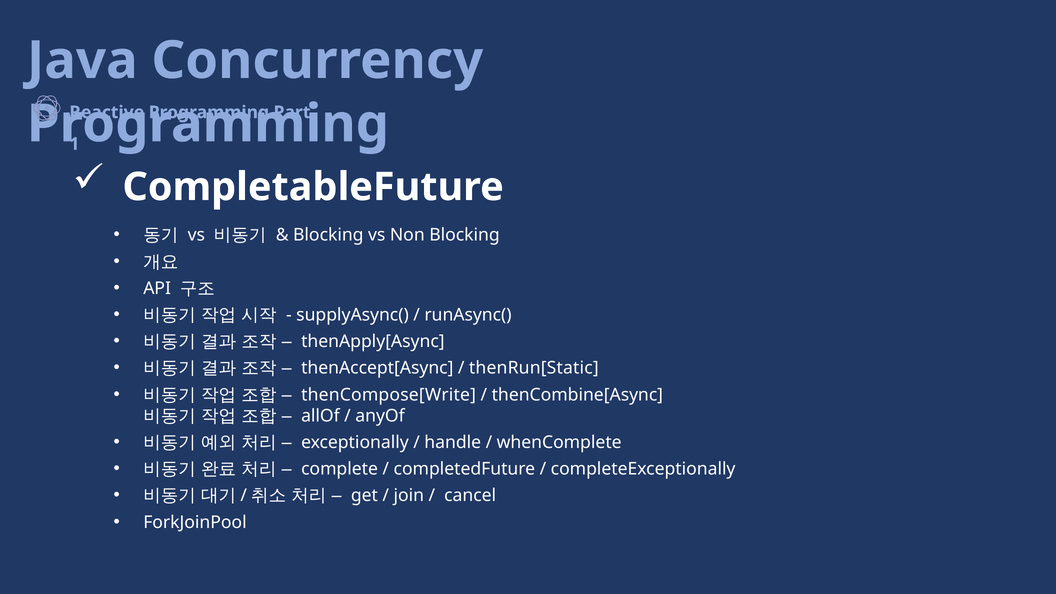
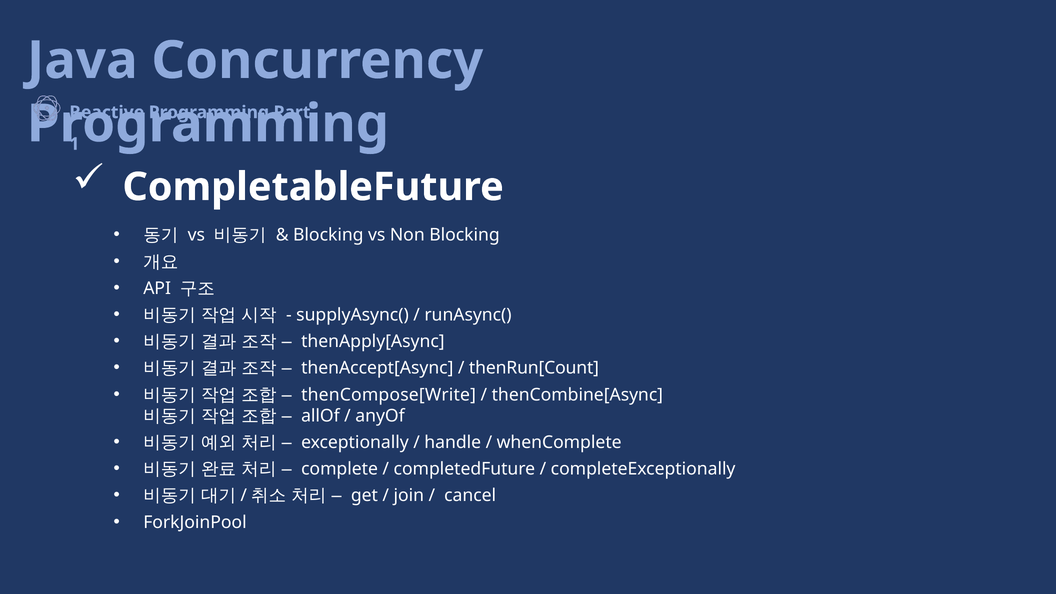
thenRun[Static: thenRun[Static -> thenRun[Count (534, 368)
